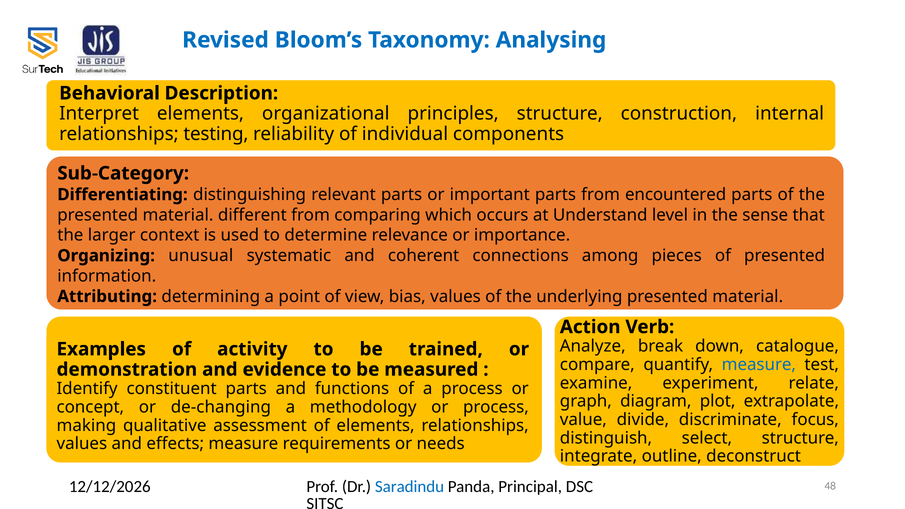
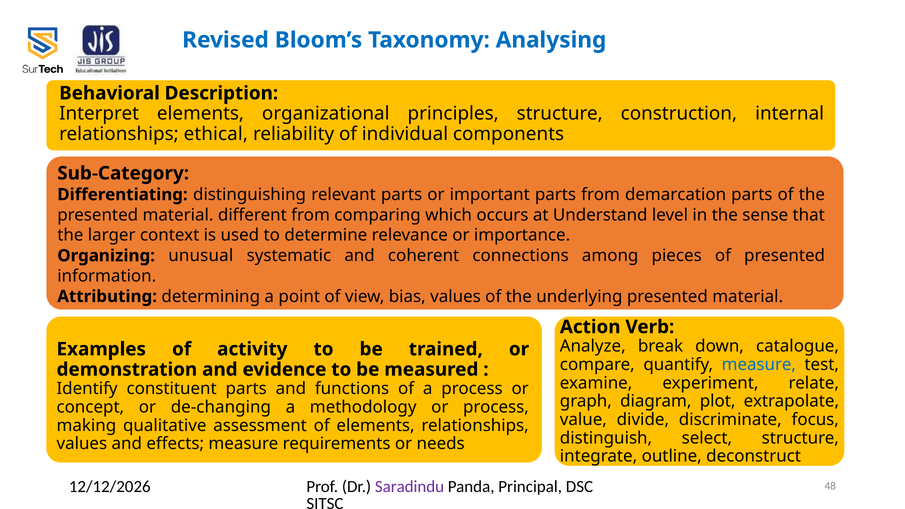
testing: testing -> ethical (216, 134)
encountered: encountered -> demarcation (676, 195)
Saradindu colour: blue -> purple (409, 487)
